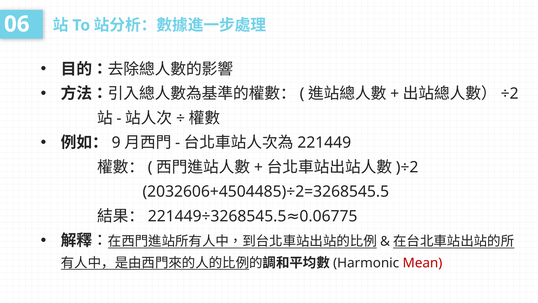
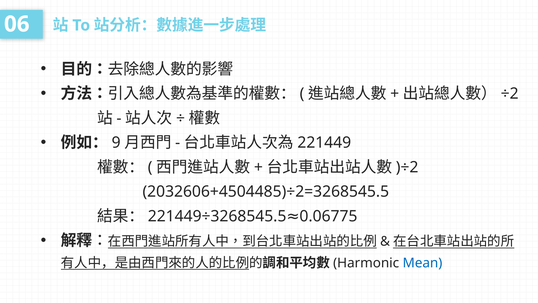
Mean colour: red -> blue (422, 263)
